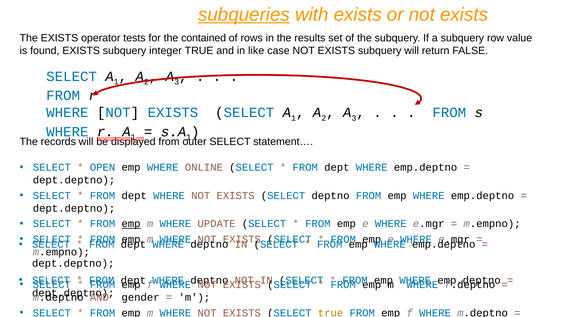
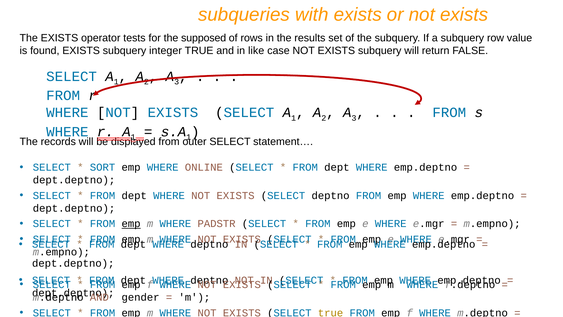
subqueries underline: present -> none (244, 15)
contained: contained -> supposed (204, 38)
OPEN: OPEN -> SORT (103, 167)
UPDATE: UPDATE -> PADSTR (217, 224)
